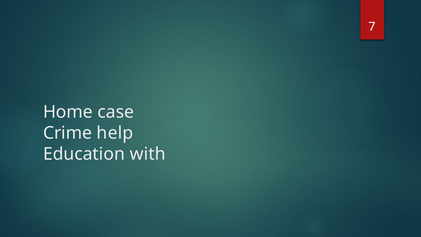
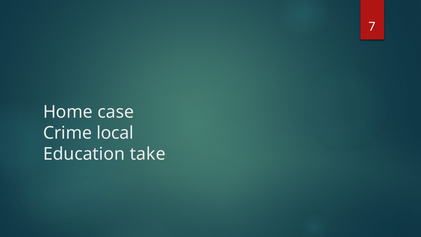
help: help -> local (115, 133)
with: with -> take (148, 154)
